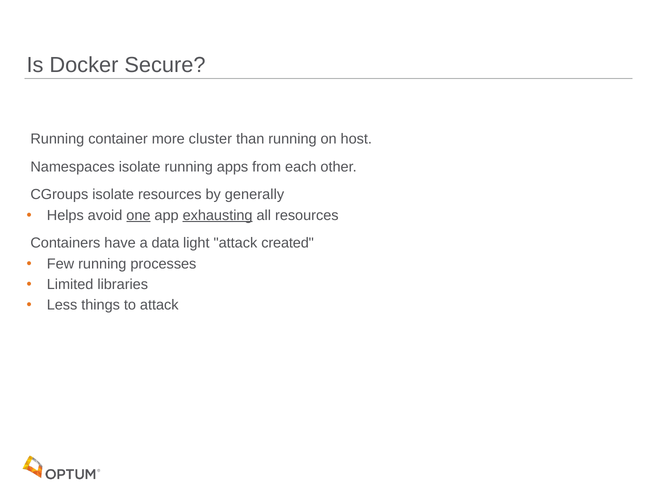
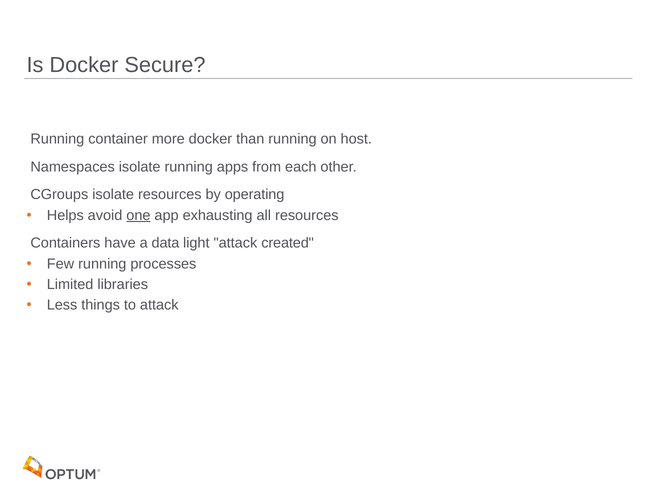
more cluster: cluster -> docker (210, 139)
generally: generally -> operating (255, 195)
exhausting underline: present -> none (218, 215)
